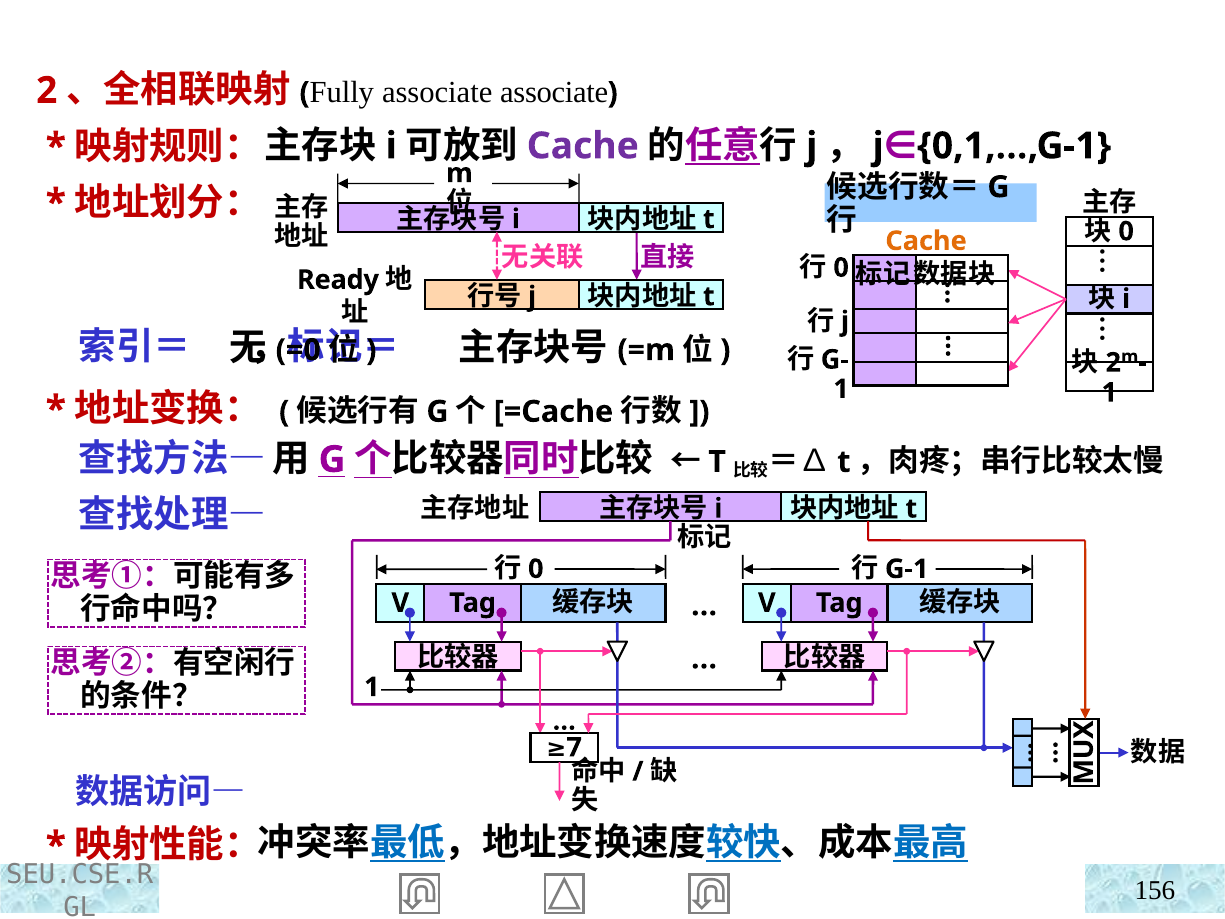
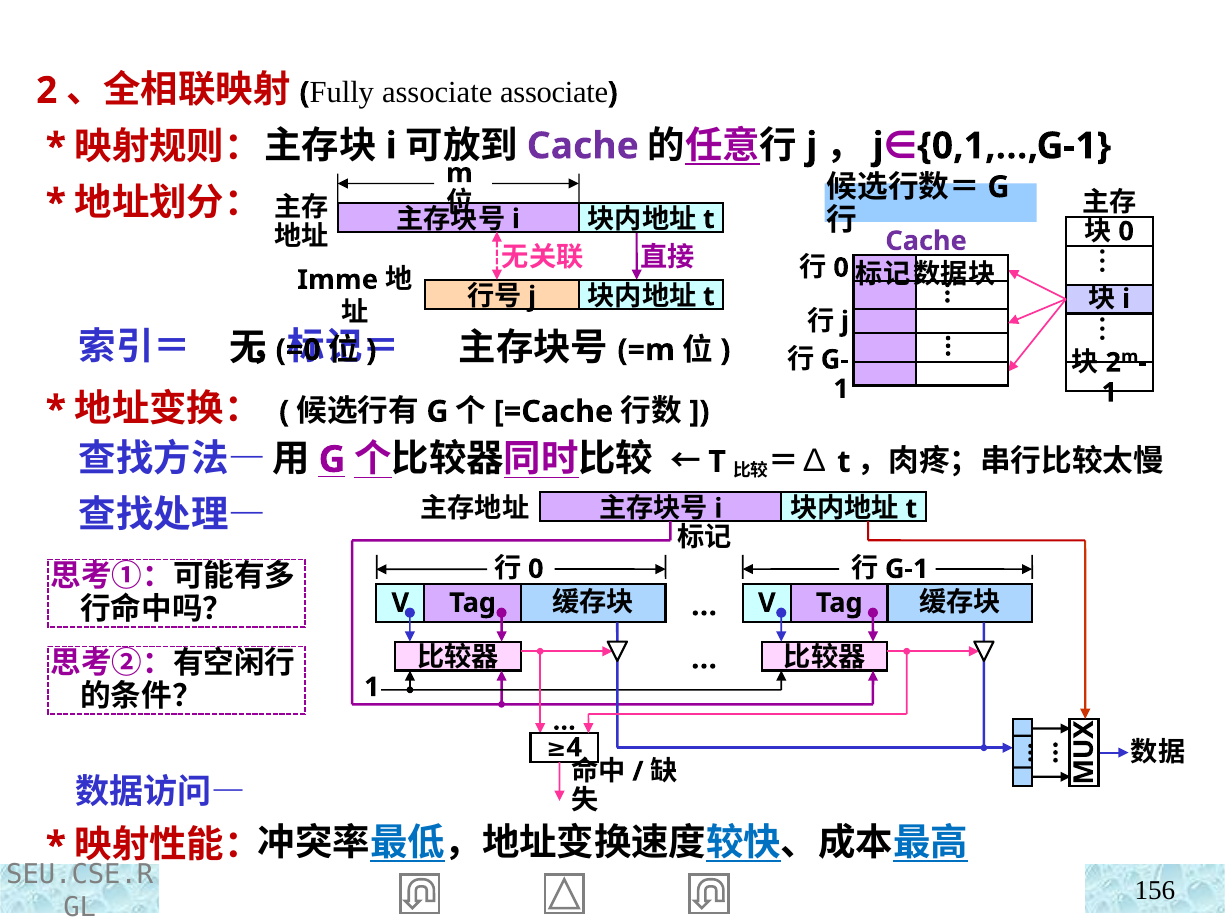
Cache colour: orange -> purple (926, 241)
Ready: Ready -> Imme (338, 280)
7: 7 -> 4 (574, 747)
